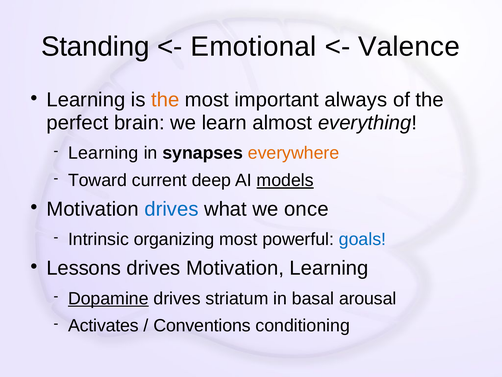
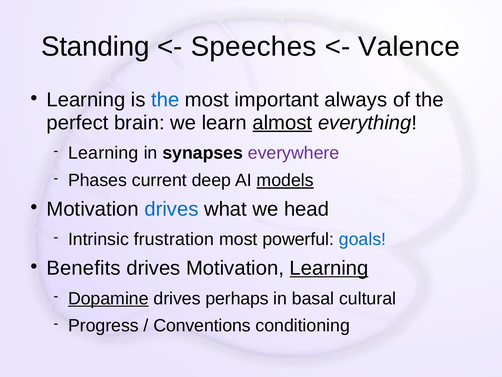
Emotional: Emotional -> Speeches (254, 47)
the colour: orange -> blue (165, 100)
almost underline: none -> present (282, 123)
everywhere colour: orange -> purple (294, 153)
Toward: Toward -> Phases (98, 180)
once: once -> head (307, 209)
organizing: organizing -> frustration (174, 239)
Lessons: Lessons -> Benefits (84, 268)
Learning underline: none -> present (329, 268)
striatum: striatum -> perhaps (237, 298)
arousal: arousal -> cultural (368, 298)
Activates: Activates -> Progress (103, 326)
